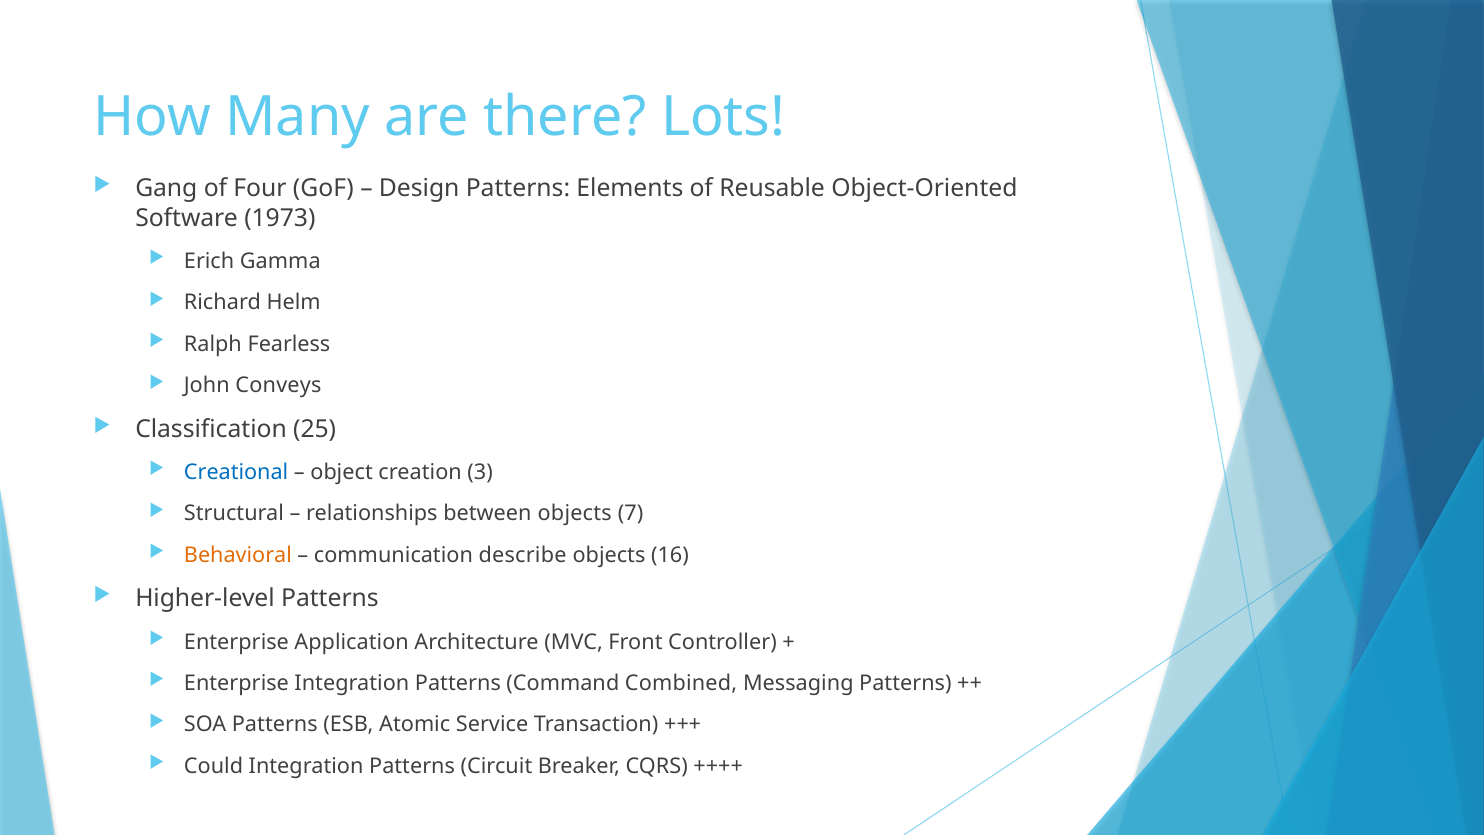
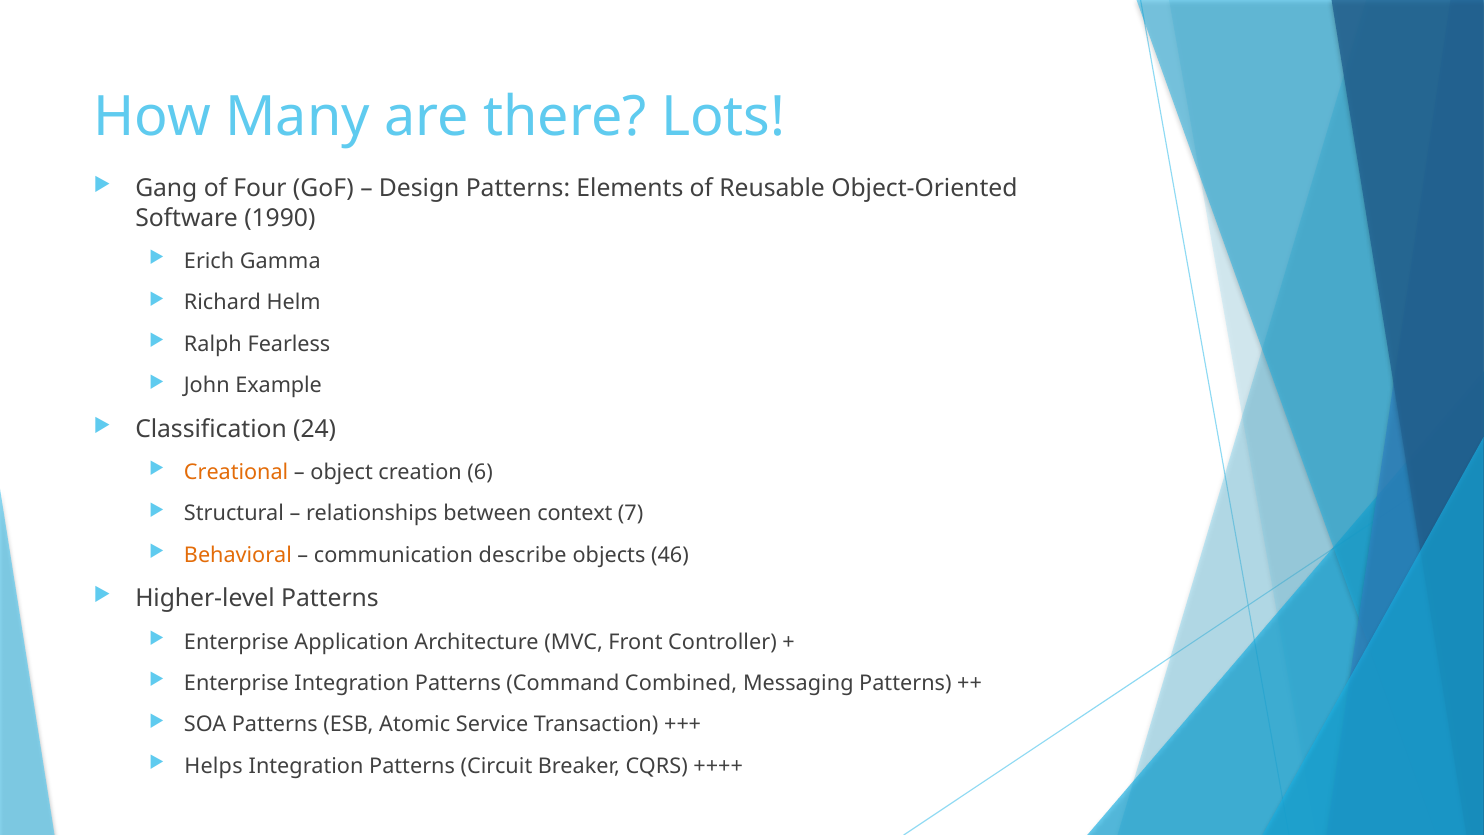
1973: 1973 -> 1990 (280, 218)
Conveys: Conveys -> Example (279, 386)
25: 25 -> 24 (315, 429)
Creational colour: blue -> orange (236, 472)
3: 3 -> 6 (480, 472)
between objects: objects -> context (575, 514)
16: 16 -> 46 (670, 555)
Could: Could -> Helps (213, 766)
